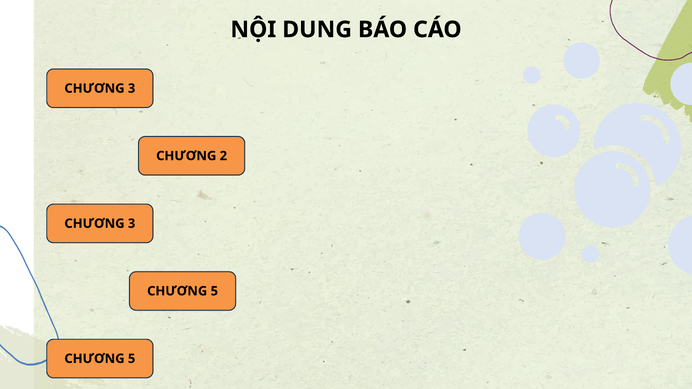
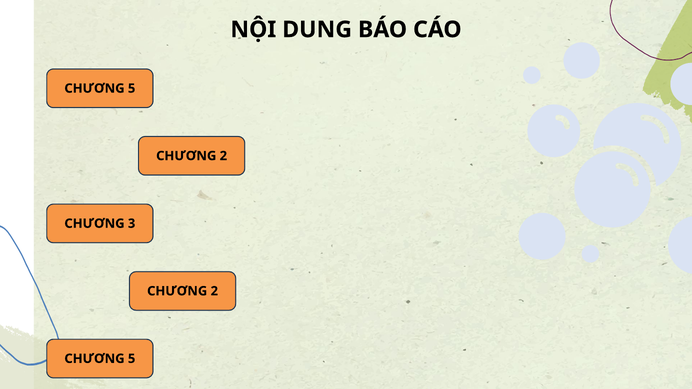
3: 3 -> 5 (132, 88)
5: 5 -> 2 (214, 291)
